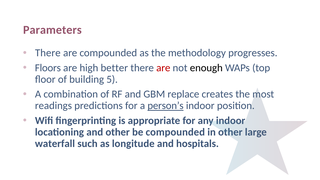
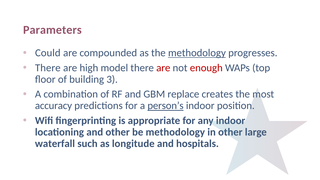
There: There -> Could (48, 53)
methodology underline: none -> present (197, 53)
Floors: Floors -> There (48, 68)
better: better -> model (114, 68)
enough colour: black -> red (206, 68)
5: 5 -> 3 (112, 79)
readings: readings -> accuracy (53, 106)
be compounded: compounded -> methodology (175, 132)
